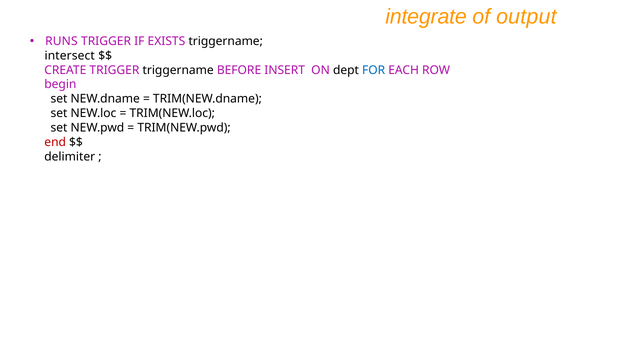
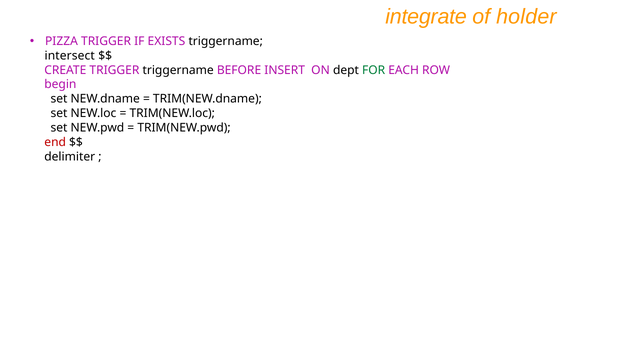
output: output -> holder (526, 17)
RUNS: RUNS -> PIZZA (61, 41)
FOR colour: blue -> green (374, 70)
